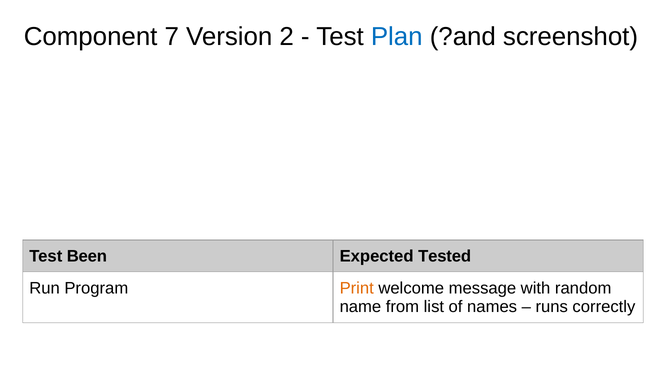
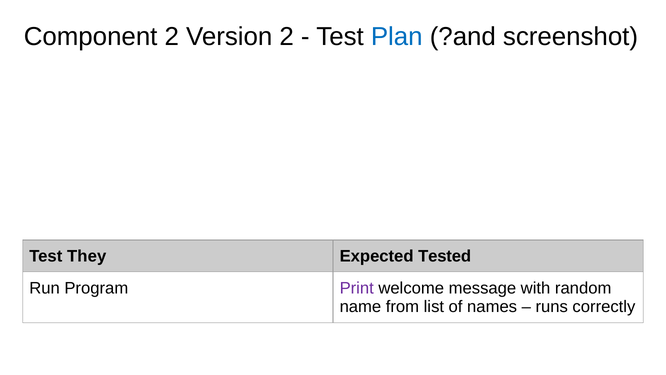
Component 7: 7 -> 2 (172, 37)
Been: Been -> They (87, 256)
Print colour: orange -> purple (357, 288)
